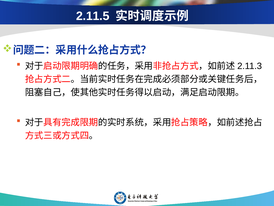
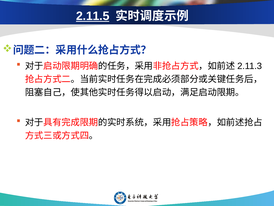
2.11.5 underline: none -> present (93, 16)
